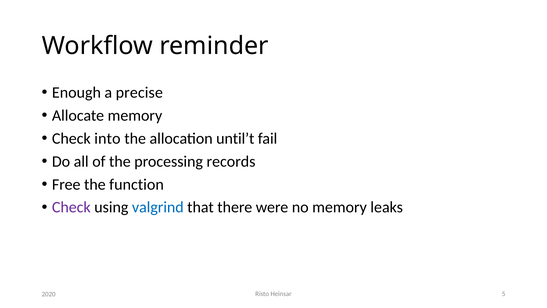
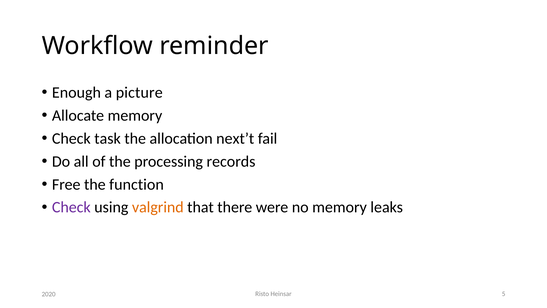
precise: precise -> picture (139, 92)
into: into -> task (108, 138)
until’t: until’t -> next’t (235, 138)
valgrind colour: blue -> orange (158, 207)
